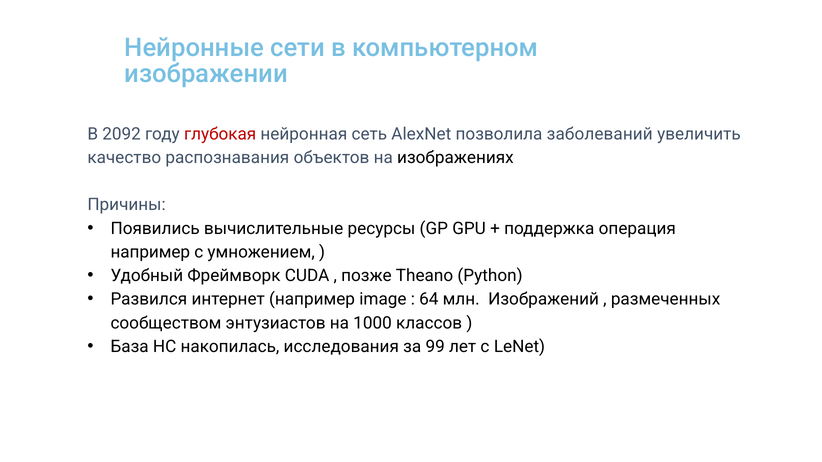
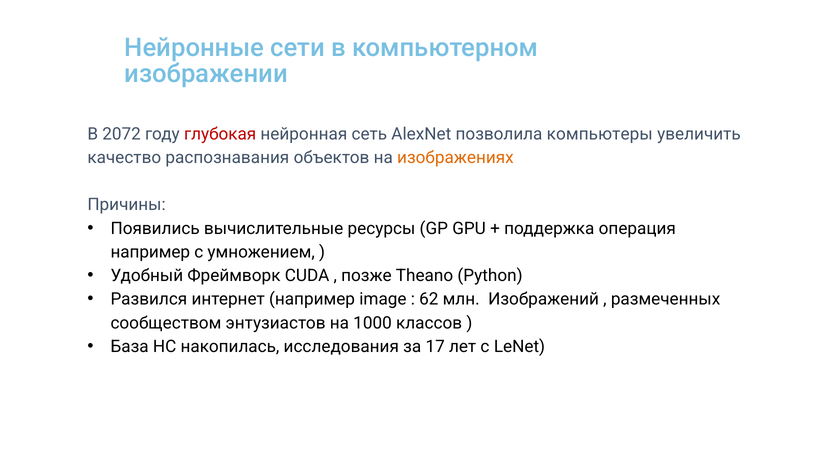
2092: 2092 -> 2072 (122, 134)
заболеваний: заболеваний -> компьютеры (600, 134)
изображениях colour: black -> orange (455, 158)
64: 64 -> 62 (429, 300)
99: 99 -> 17 (435, 347)
